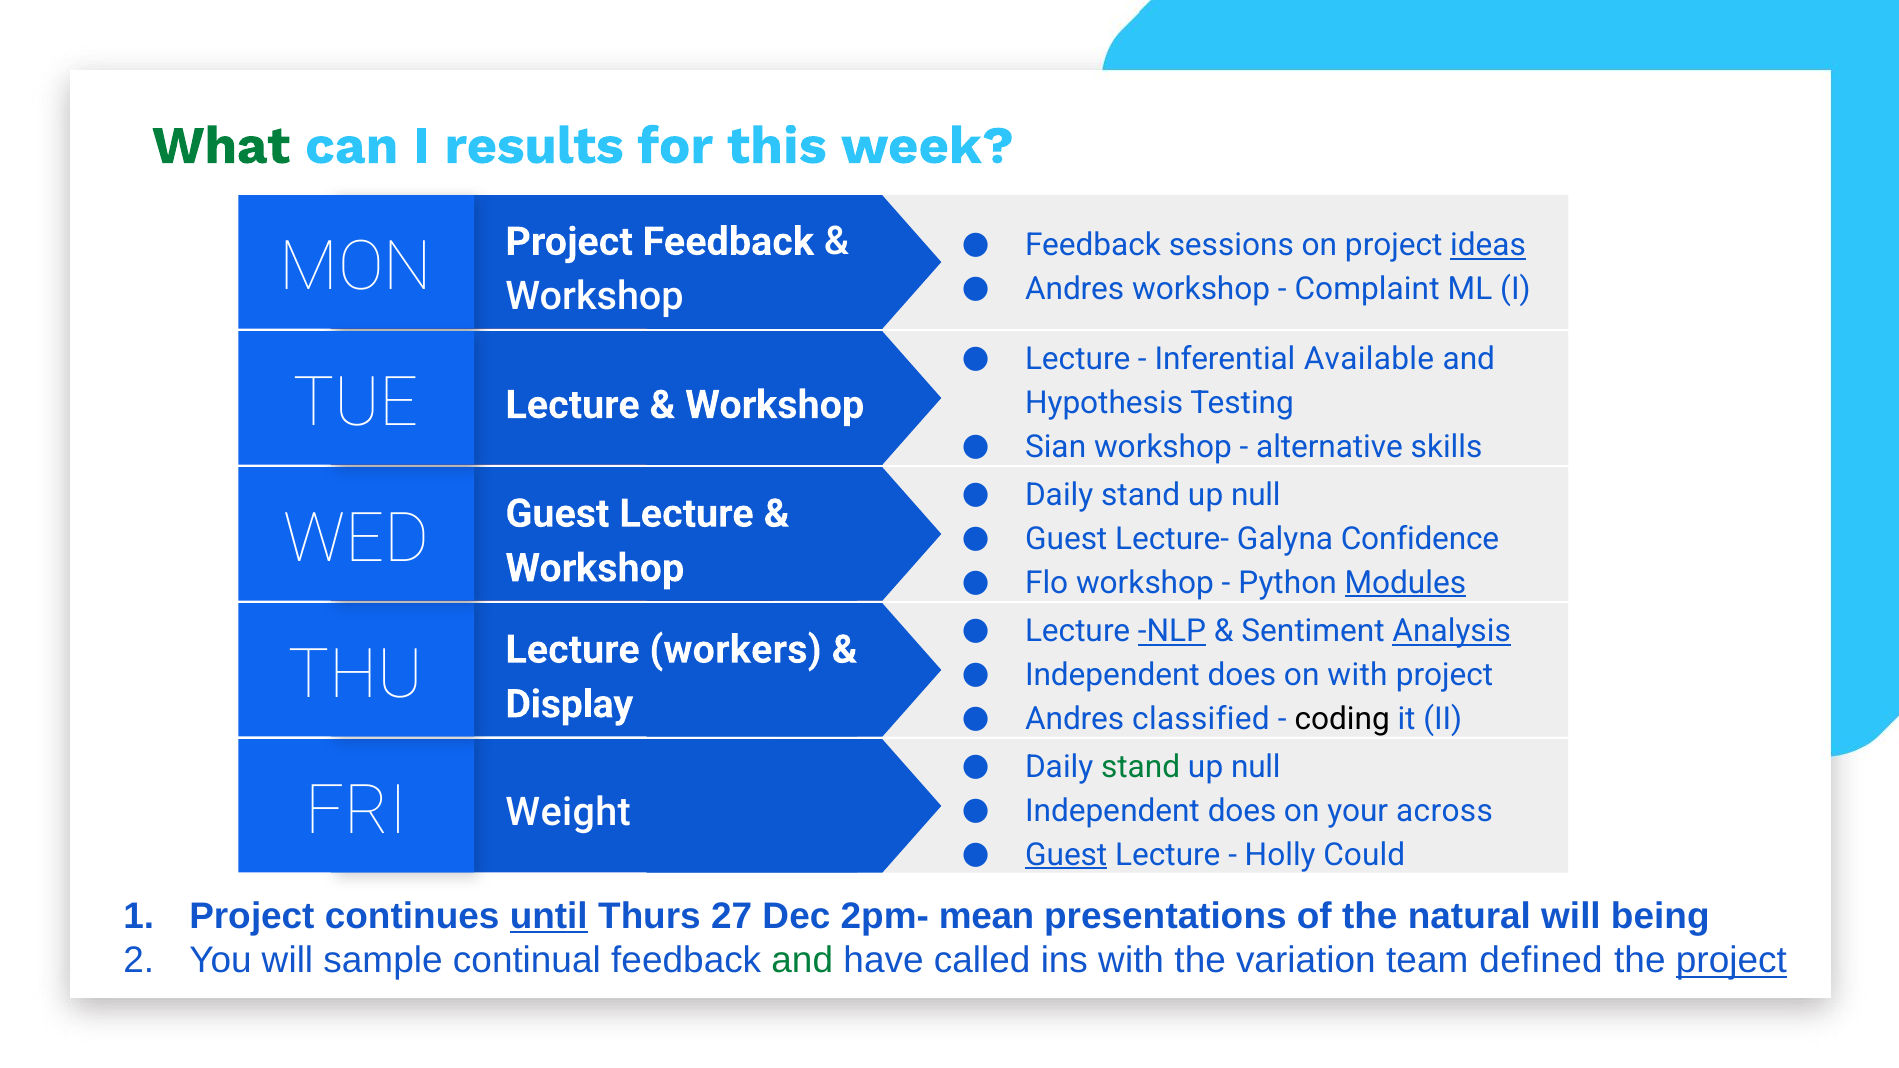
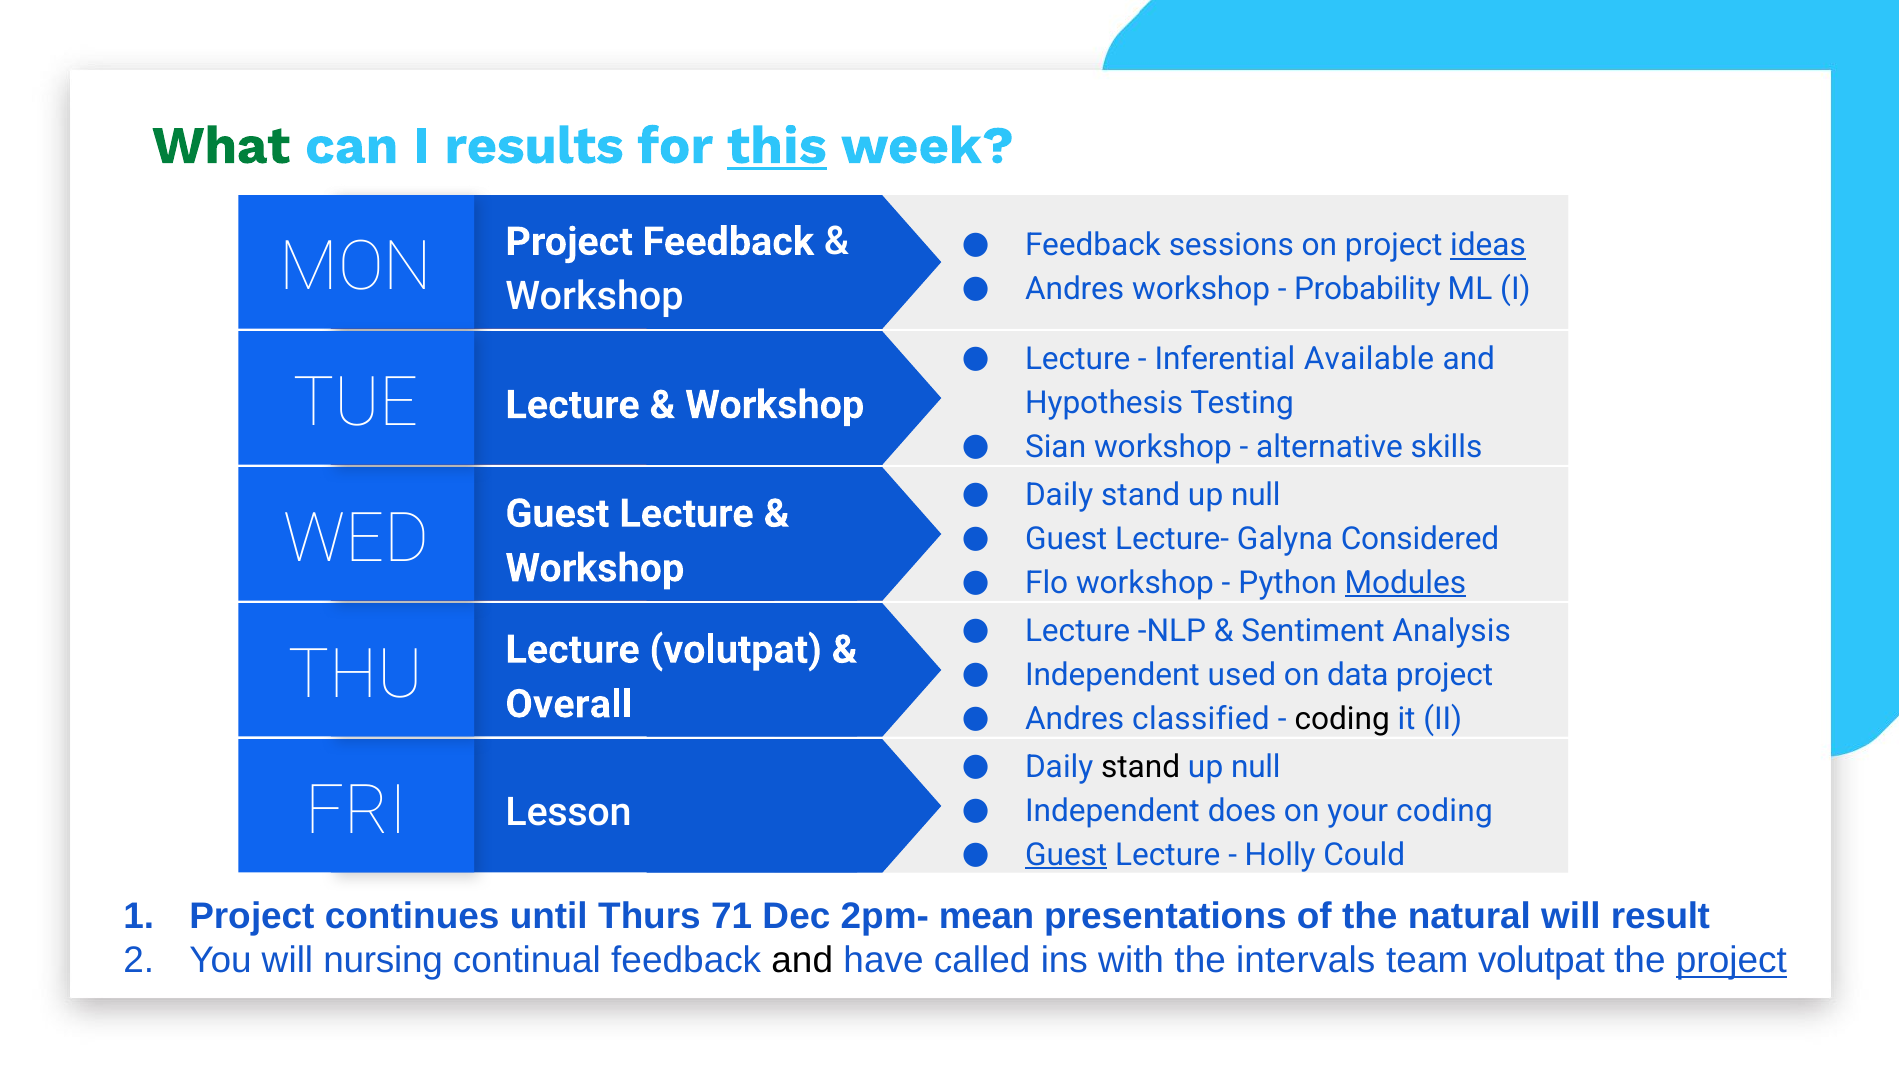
this underline: none -> present (777, 146)
Complaint: Complaint -> Probability (1367, 289)
Confidence: Confidence -> Considered (1420, 539)
NLP underline: present -> none (1172, 631)
Analysis underline: present -> none (1452, 631)
Lecture workers: workers -> volutpat (736, 650)
does: does -> used (1242, 675)
on with: with -> data (1358, 675)
Display: Display -> Overall (569, 704)
stand colour: green -> black (1141, 767)
your across: across -> coding (1444, 811)
Weight: Weight -> Lesson (569, 813)
until underline: present -> none (549, 917)
27: 27 -> 71 (732, 917)
being: being -> result (1660, 917)
sample: sample -> nursing (383, 961)
and colour: green -> black (802, 961)
variation: variation -> intervals (1306, 961)
team defined: defined -> volutpat (1541, 961)
